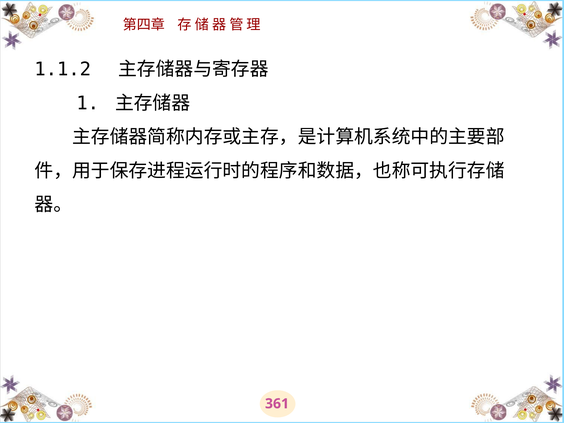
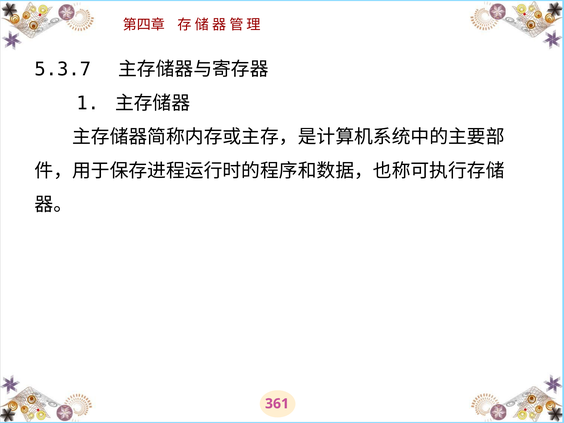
1.1.2: 1.1.2 -> 5.3.7 (63, 69)
